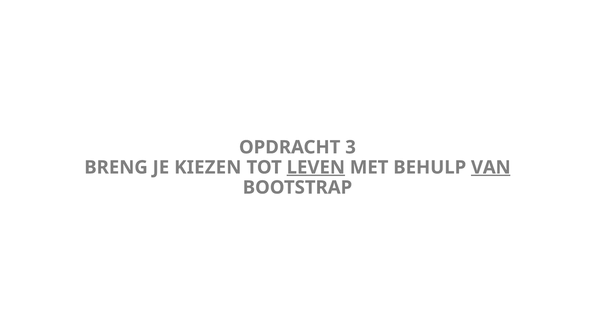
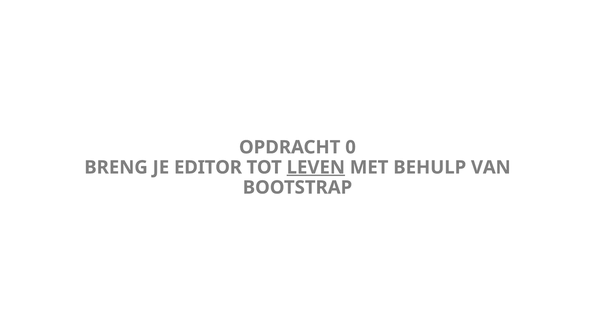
3: 3 -> 0 (351, 147)
KIEZEN: KIEZEN -> EDITOR (208, 167)
VAN underline: present -> none (491, 167)
